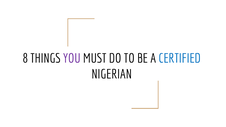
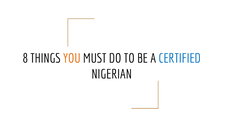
YOU colour: purple -> orange (72, 58)
